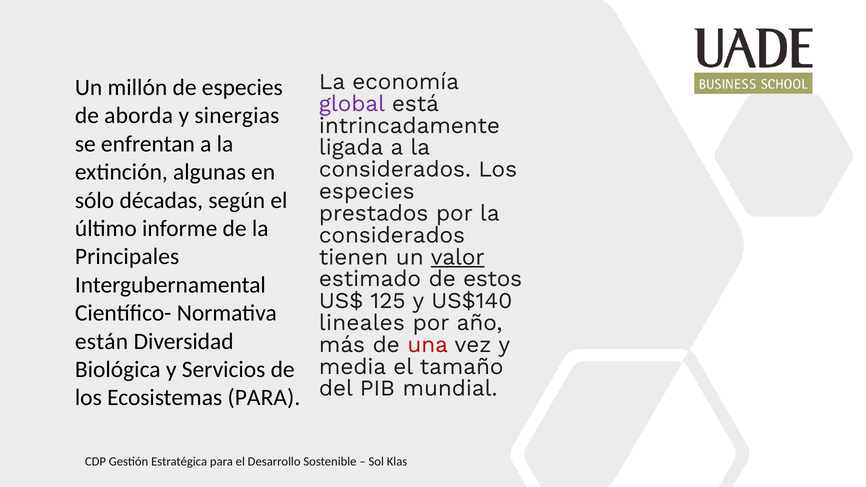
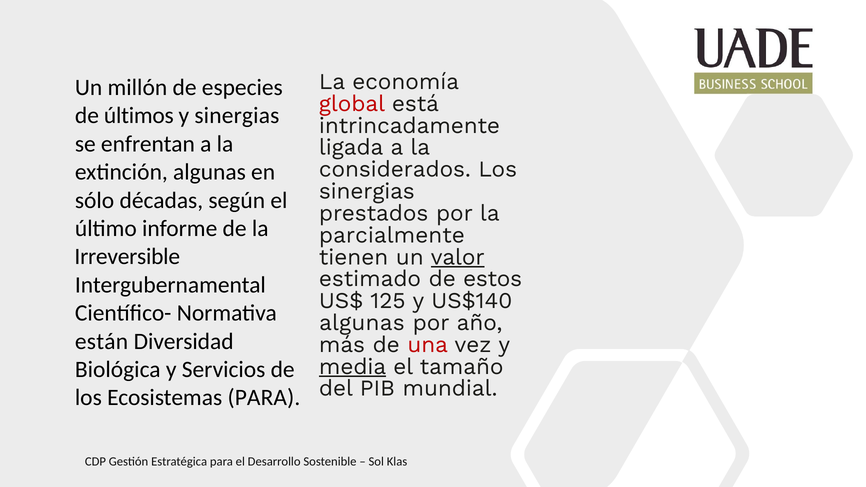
global colour: purple -> red (352, 104)
aborda: aborda -> últimos (139, 116)
especies: especies -> sinergias (367, 191)
considerados: considerados -> parcialmente (392, 235)
Principales: Principales -> Irreversible (127, 257)
lineales: lineales -> algunas (362, 323)
media underline: none -> present (353, 367)
